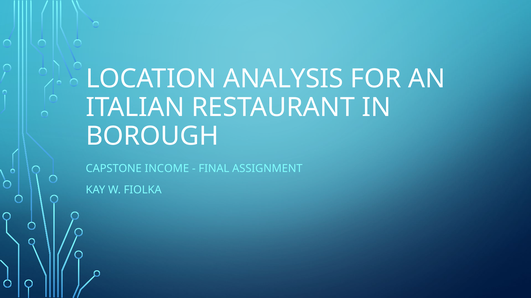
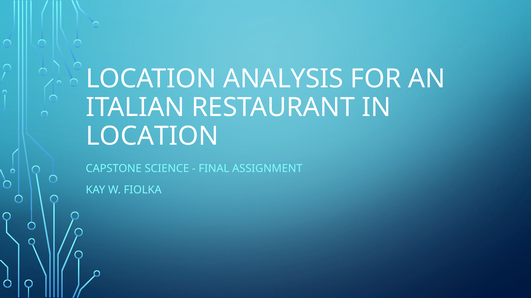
BOROUGH: BOROUGH -> LOCATION (152, 136)
INCOME: INCOME -> SCIENCE (167, 169)
